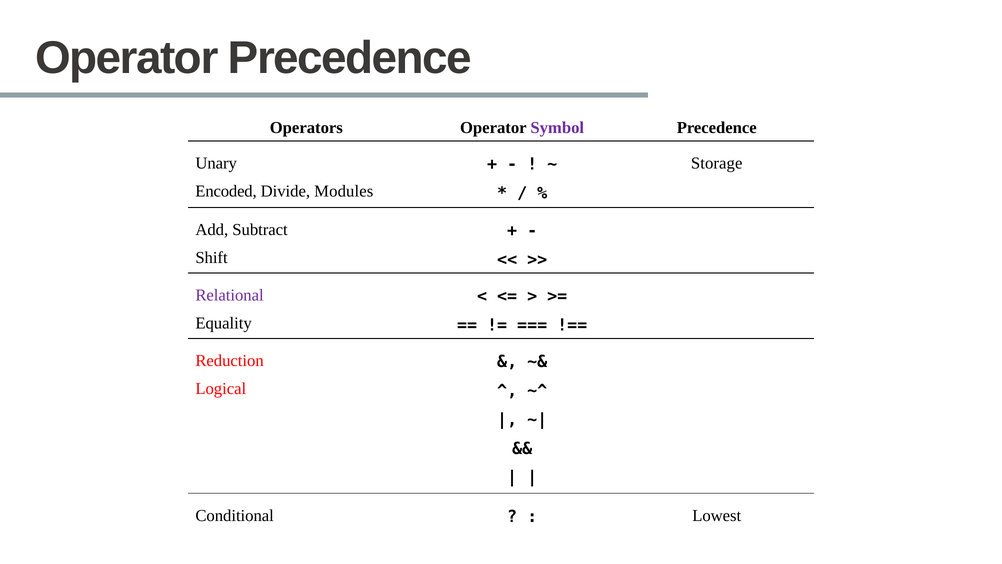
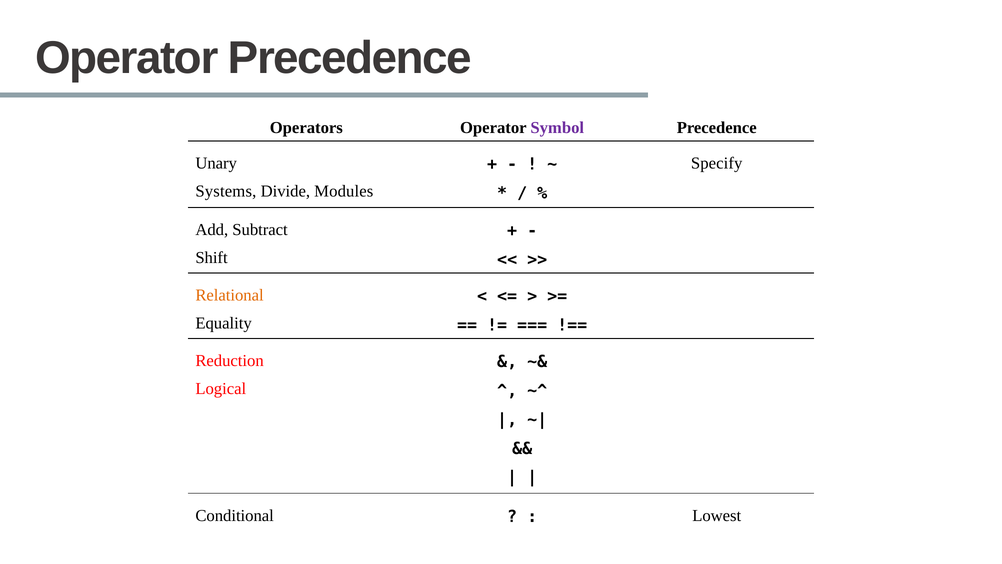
Storage: Storage -> Specify (717, 163)
Encoded: Encoded -> Systems (226, 191)
Relational colour: purple -> orange (230, 295)
